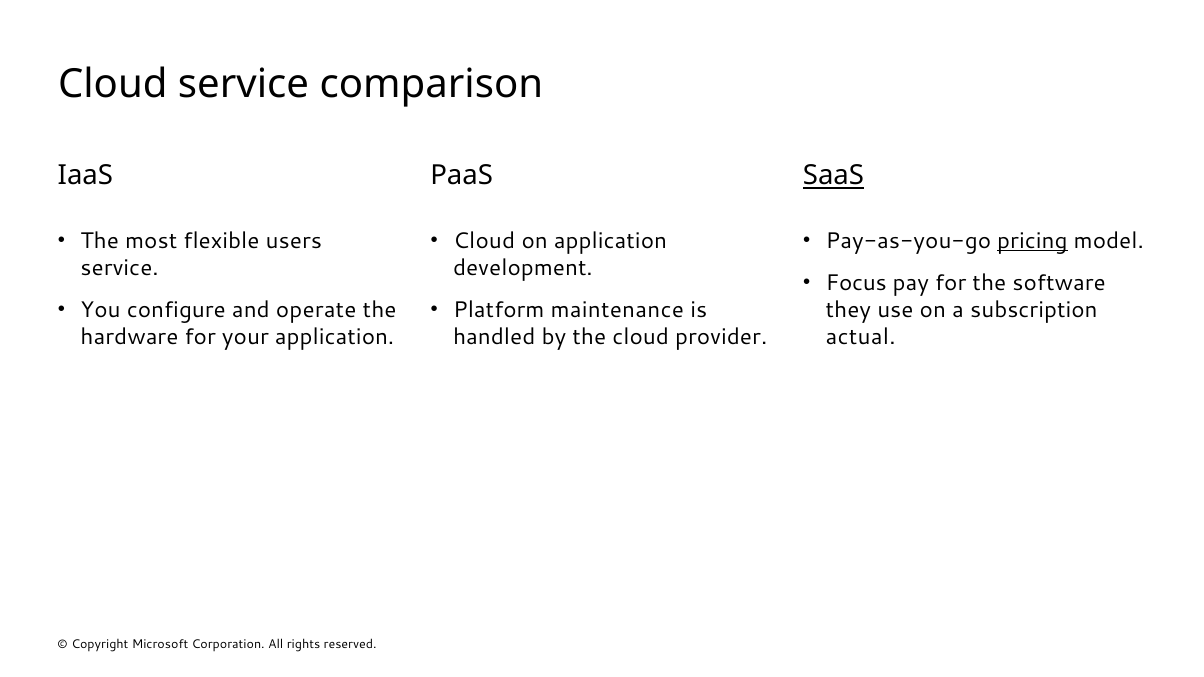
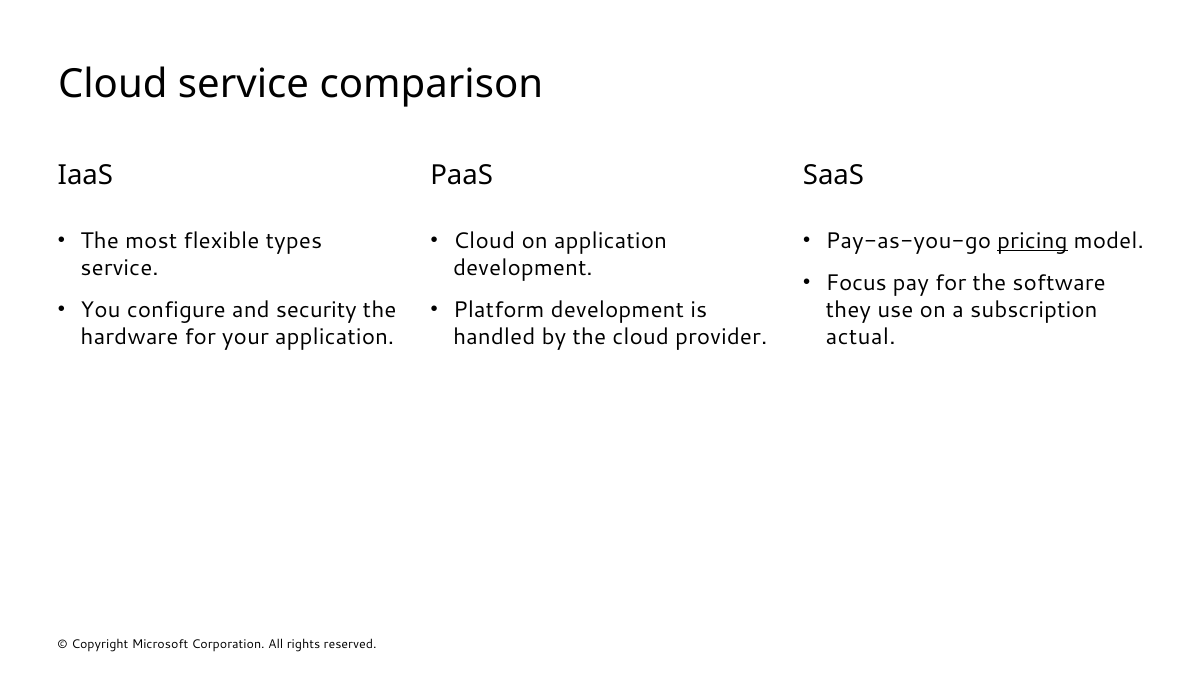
SaaS underline: present -> none (833, 176)
users: users -> types (294, 241)
operate: operate -> security (316, 310)
Platform maintenance: maintenance -> development (617, 310)
